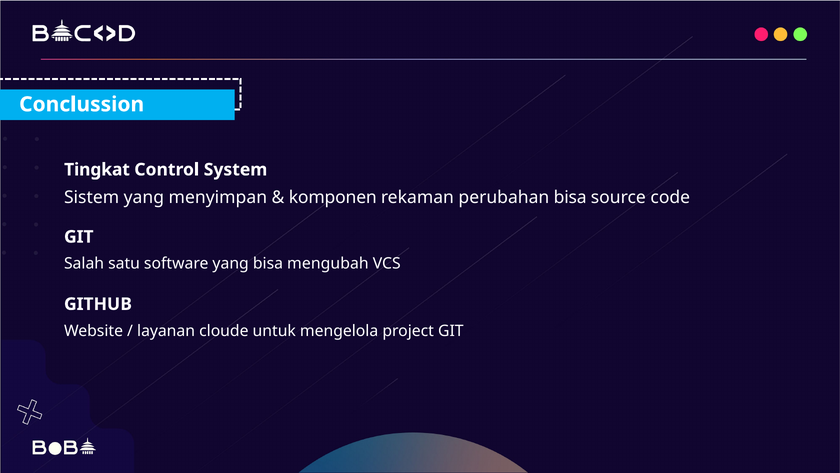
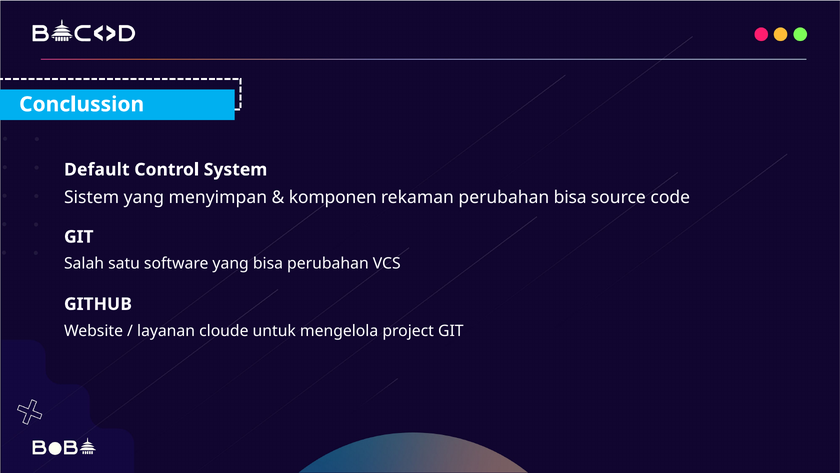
Tingkat: Tingkat -> Default (97, 169)
bisa mengubah: mengubah -> perubahan (328, 263)
